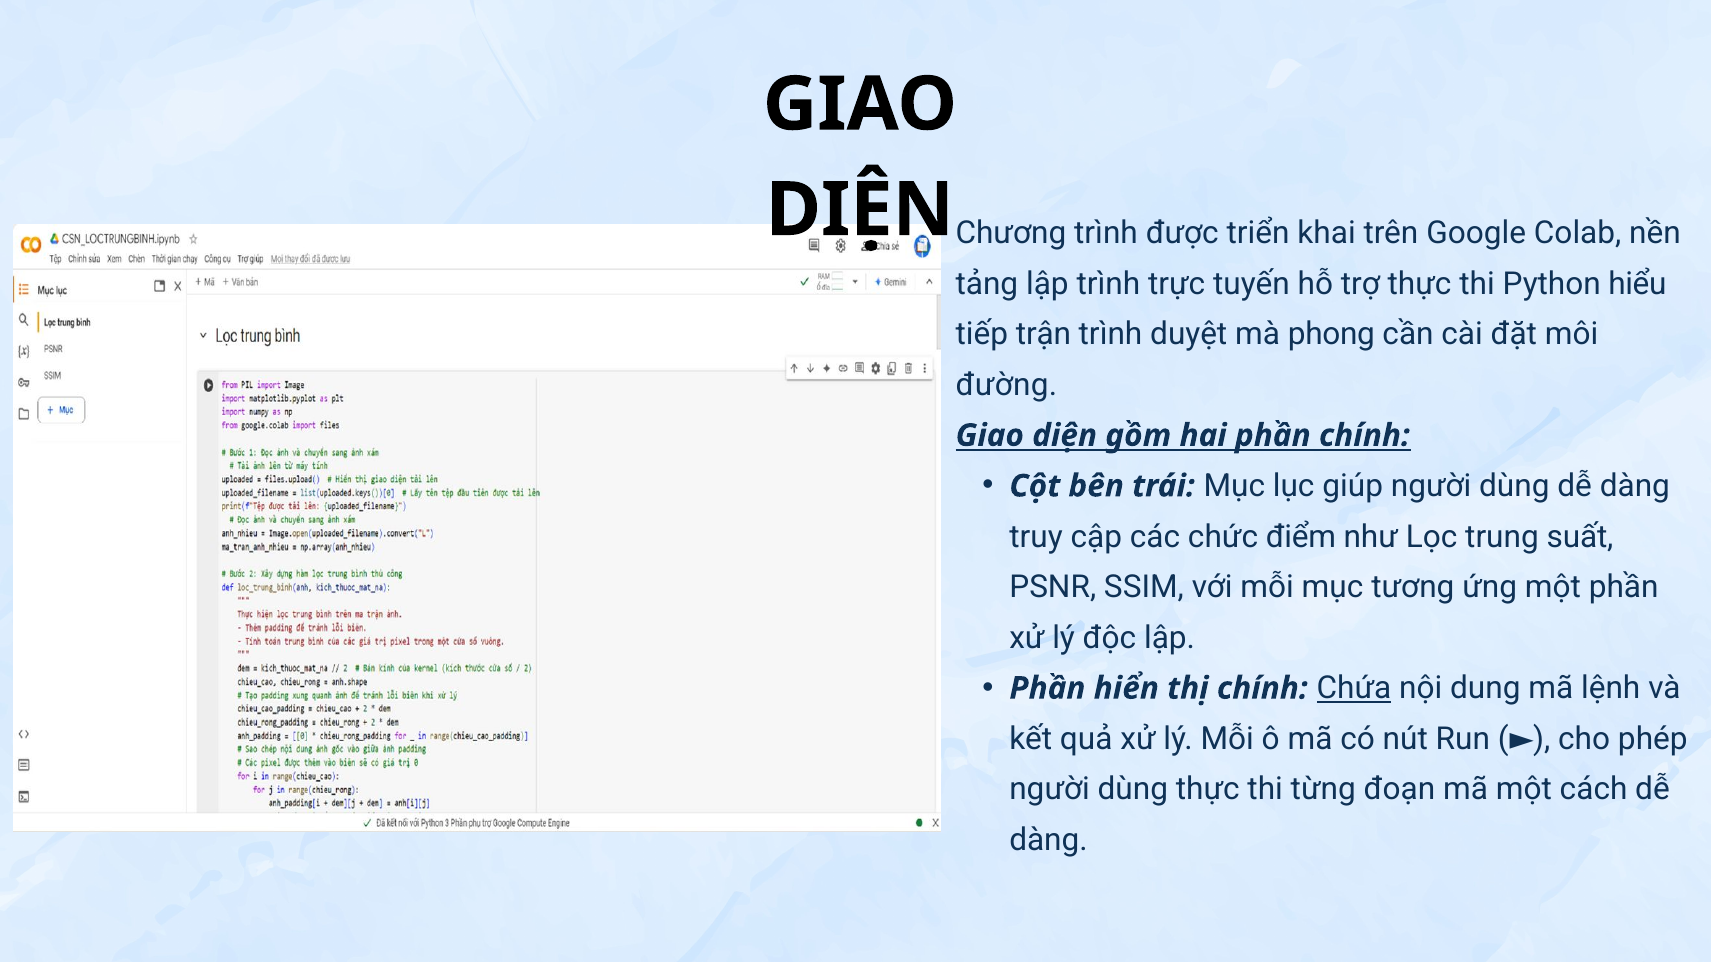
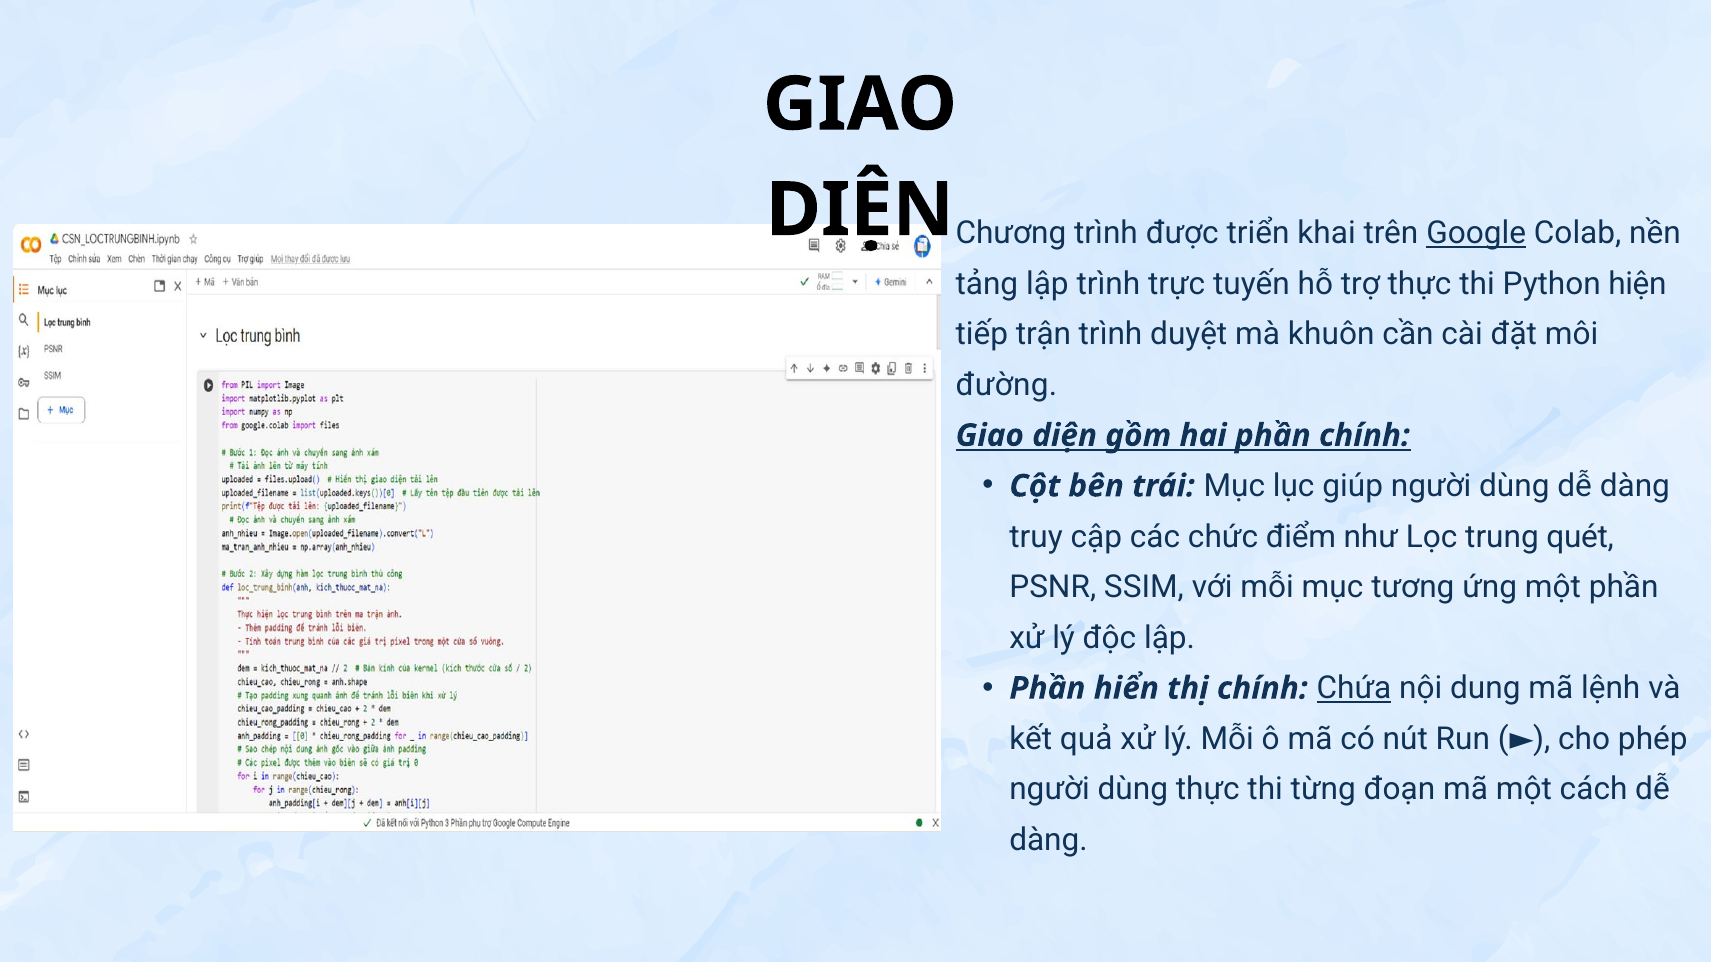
Google underline: none -> present (1476, 233)
hiểu: hiểu -> hiện (1637, 284)
phong: phong -> khuôn (1331, 335)
suất: suất -> quét (1580, 537)
